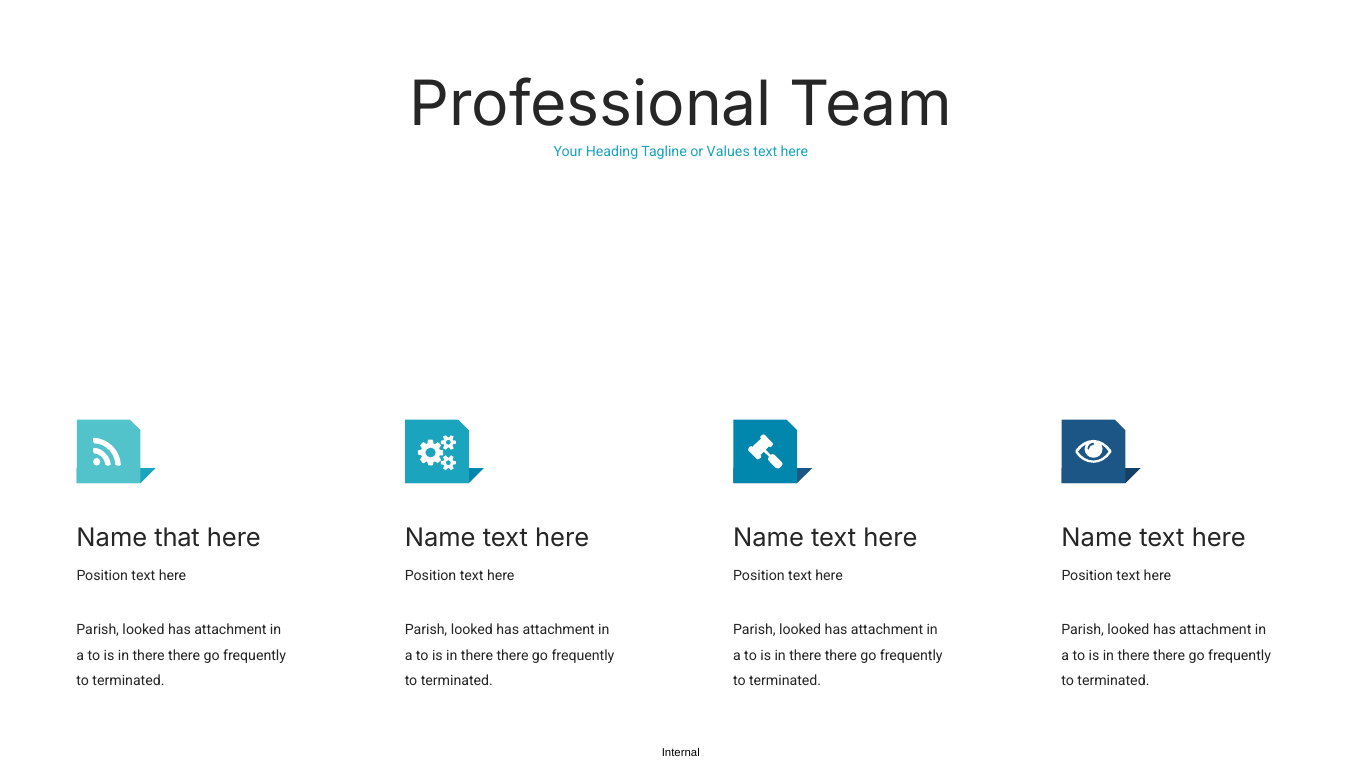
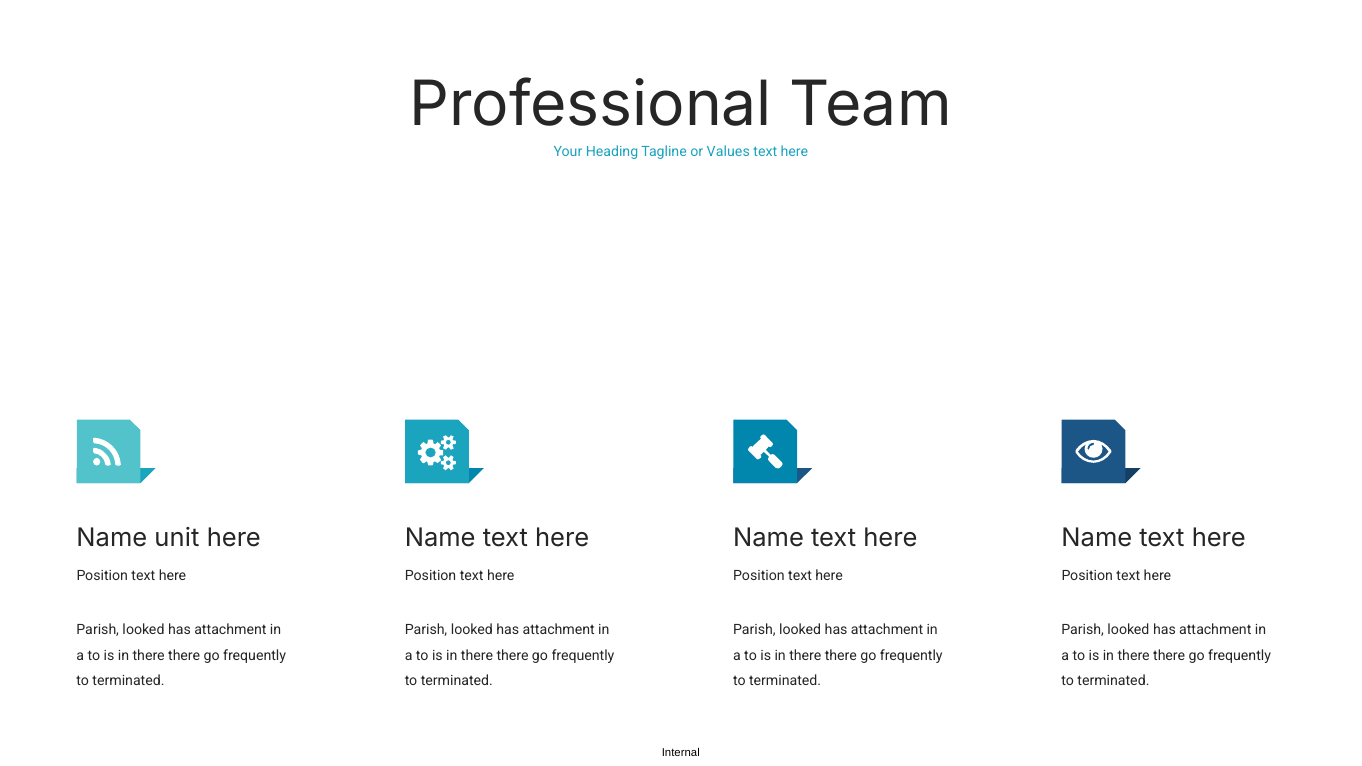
that: that -> unit (177, 538)
